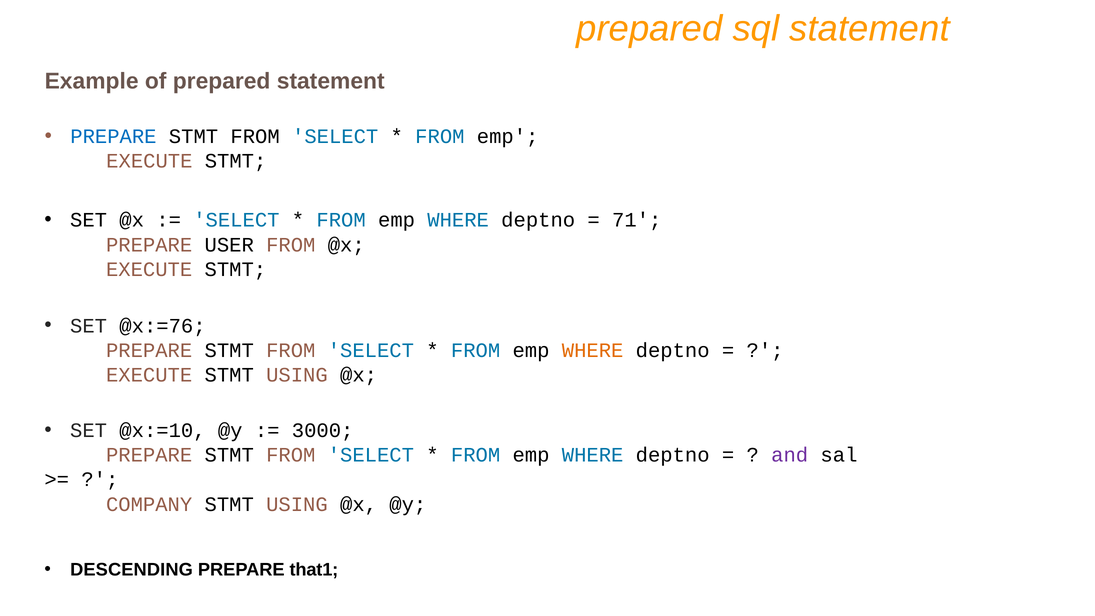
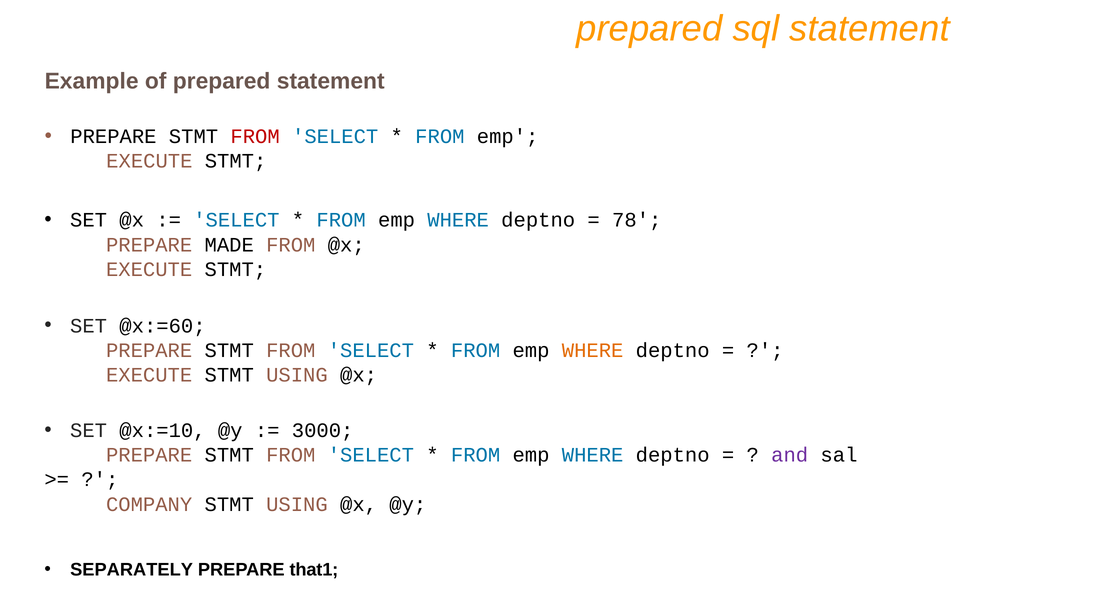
PREPARE colour: blue -> black (113, 136)
FROM colour: black -> red (255, 136)
71: 71 -> 78 (637, 220)
USER: USER -> MADE (229, 245)
@x:=76: @x:=76 -> @x:=60 (162, 326)
DESCENDING: DESCENDING -> SEPARATELY (132, 570)
